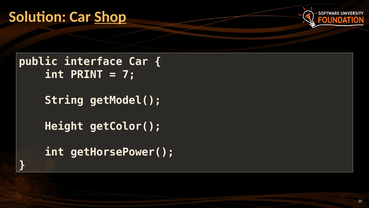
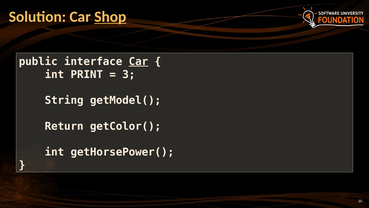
Car underline: none -> present (138, 61)
7: 7 -> 3 (129, 74)
Height: Height -> Return (64, 126)
